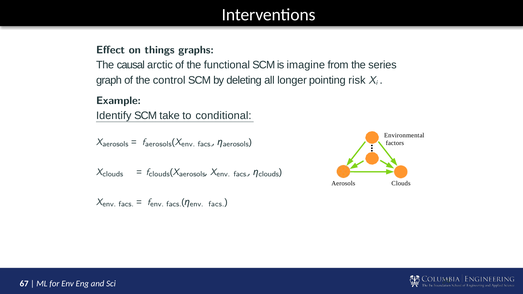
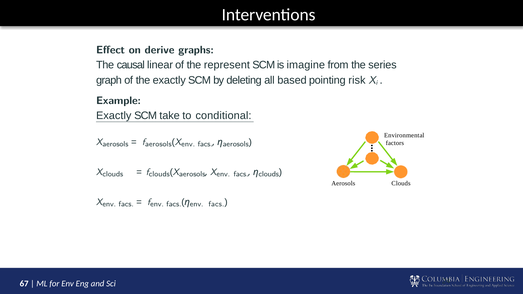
things: things -> derive (160, 50)
arctic: arctic -> linear (160, 65)
functional: functional -> represent (227, 65)
the control: control -> exactly (169, 80)
longer: longer -> based (292, 80)
Identify: Identify -> Exactly (114, 116)
